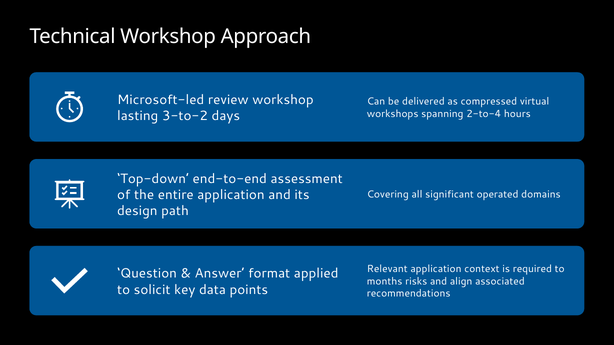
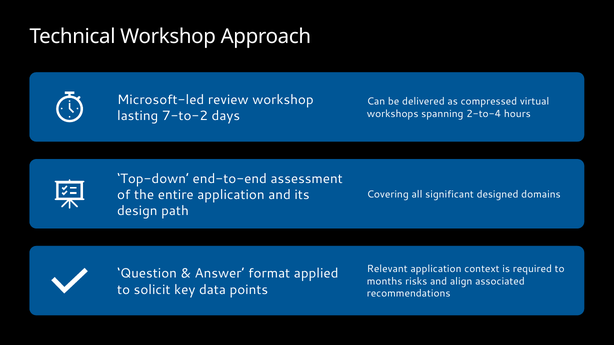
3-to-2: 3-to-2 -> 7-to-2 (185, 116)
operated: operated -> designed (498, 195)
